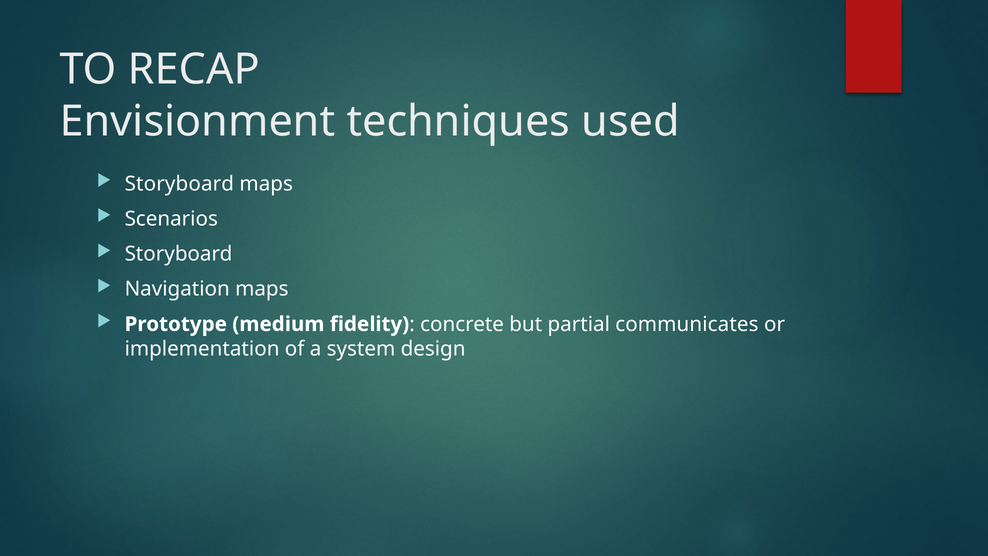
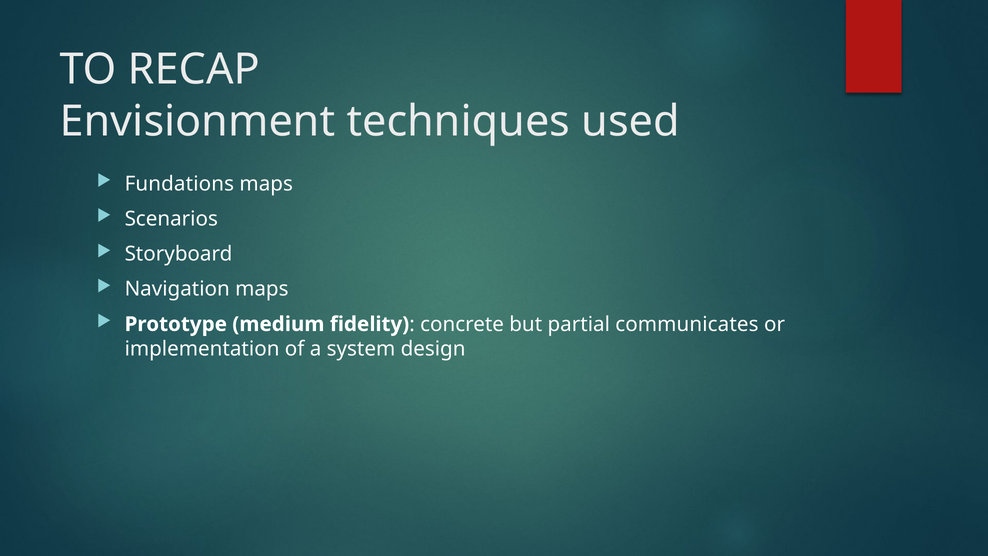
Storyboard: Storyboard -> Fundations (179, 184)
